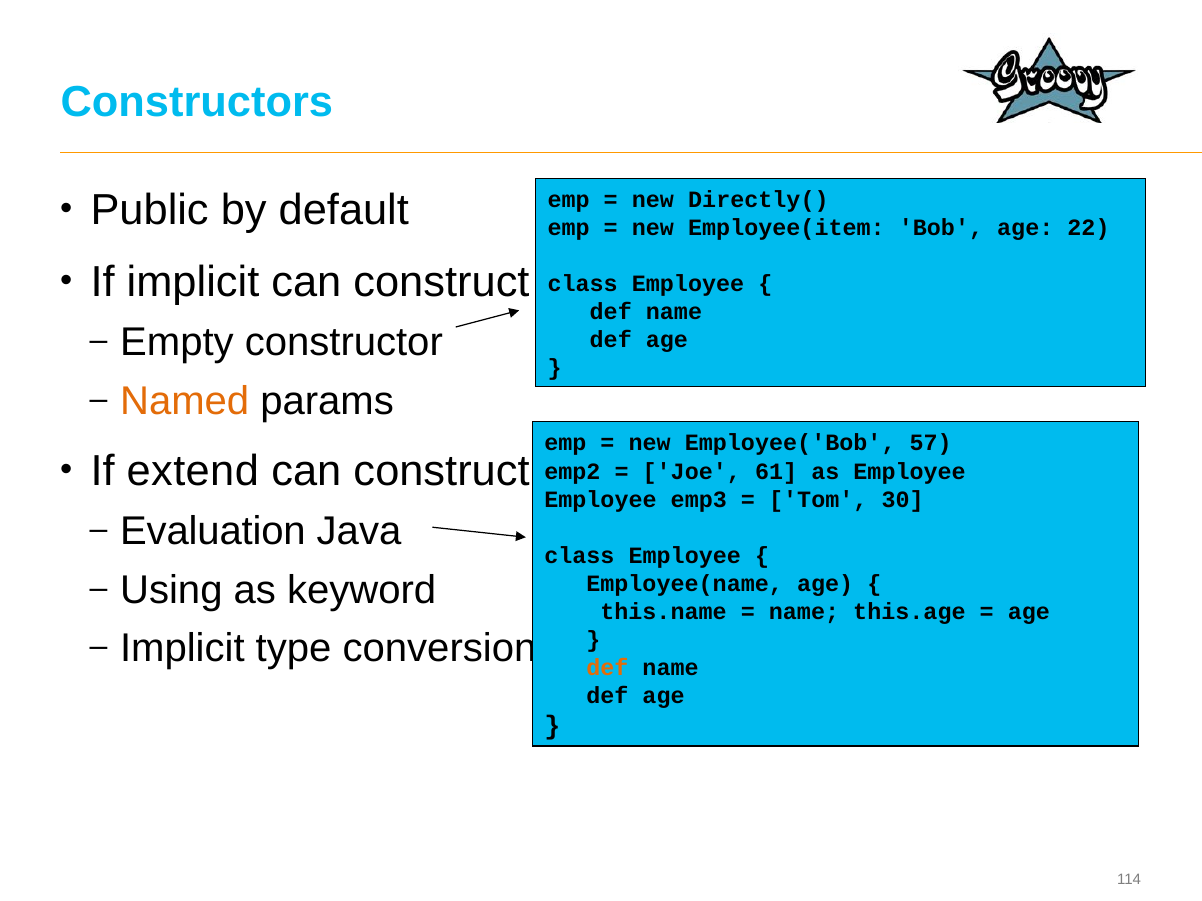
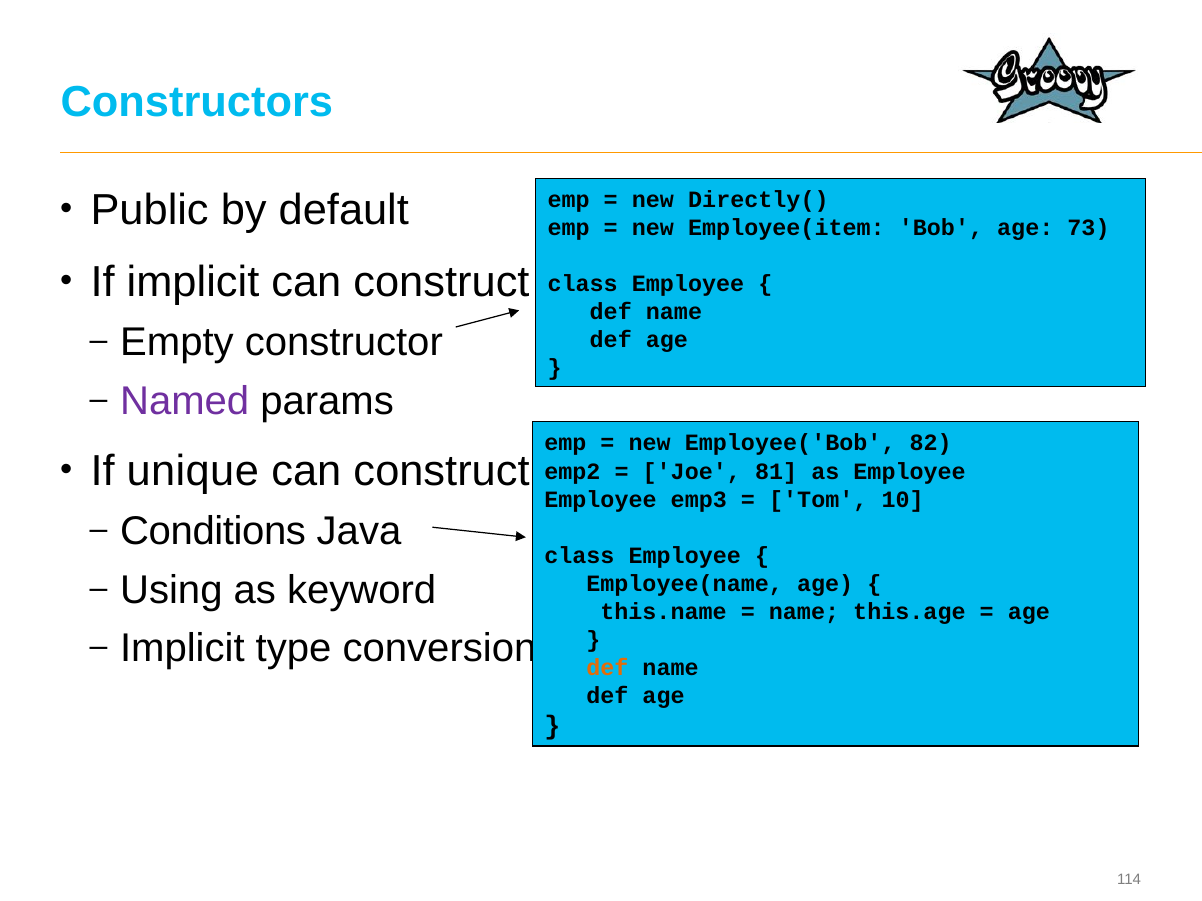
22: 22 -> 73 (1088, 228)
Named colour: orange -> purple (185, 401)
57: 57 -> 82 (931, 444)
extend: extend -> unique (193, 472)
61: 61 -> 81 (776, 472)
30: 30 -> 10 (903, 500)
Evaluation: Evaluation -> Conditions (213, 532)
